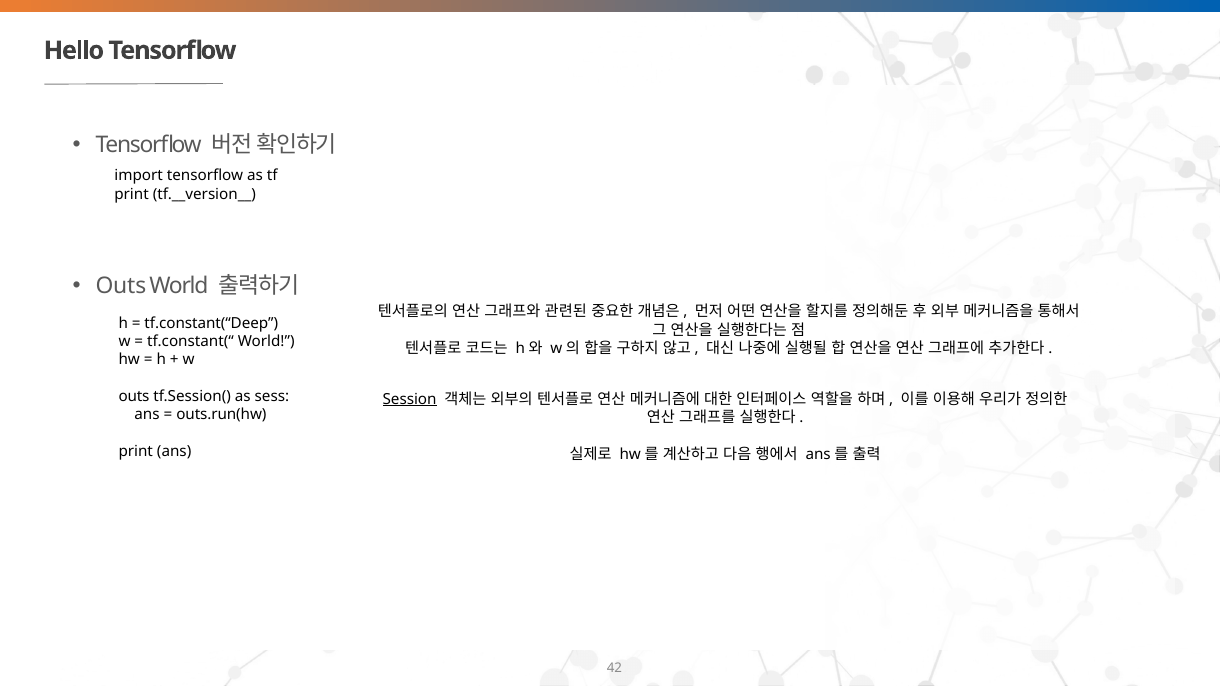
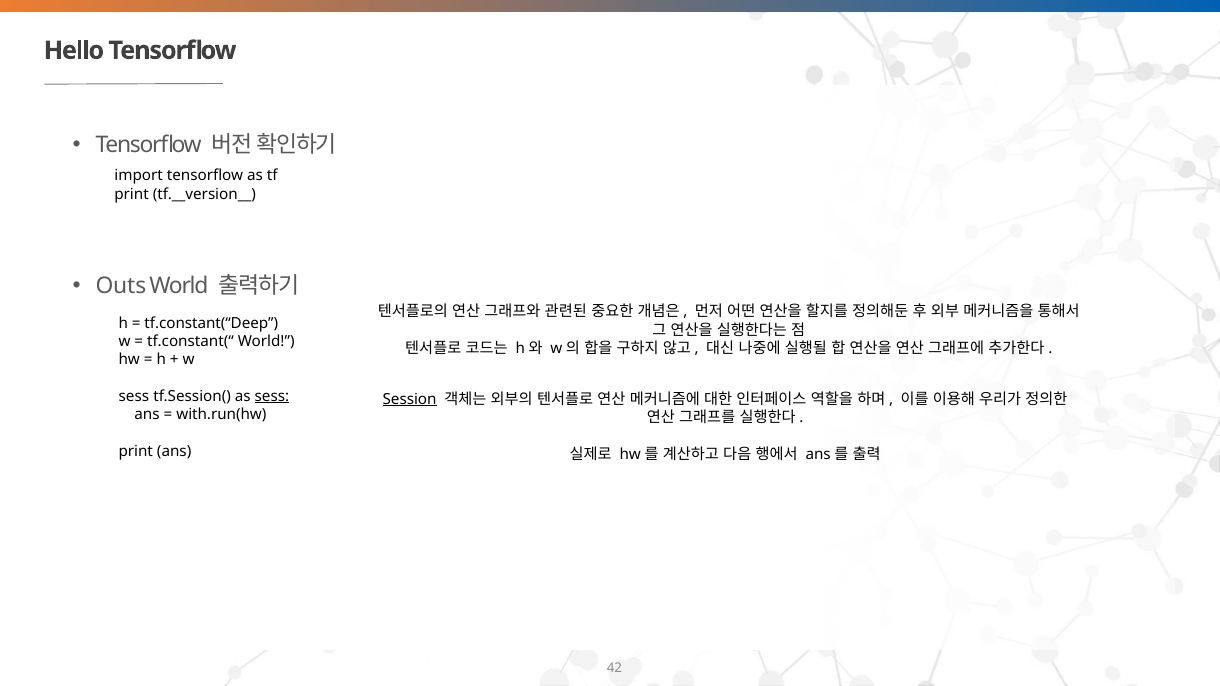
outs: outs -> sess (134, 396)
sess underline: none -> present (272, 396)
outs.run(hw: outs.run(hw -> with.run(hw (221, 415)
